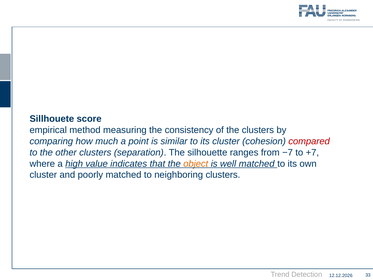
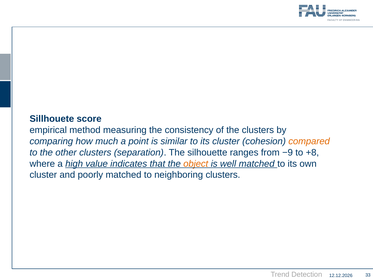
compared colour: red -> orange (309, 141)
−7: −7 -> −9 (288, 152)
+7: +7 -> +8 (312, 152)
